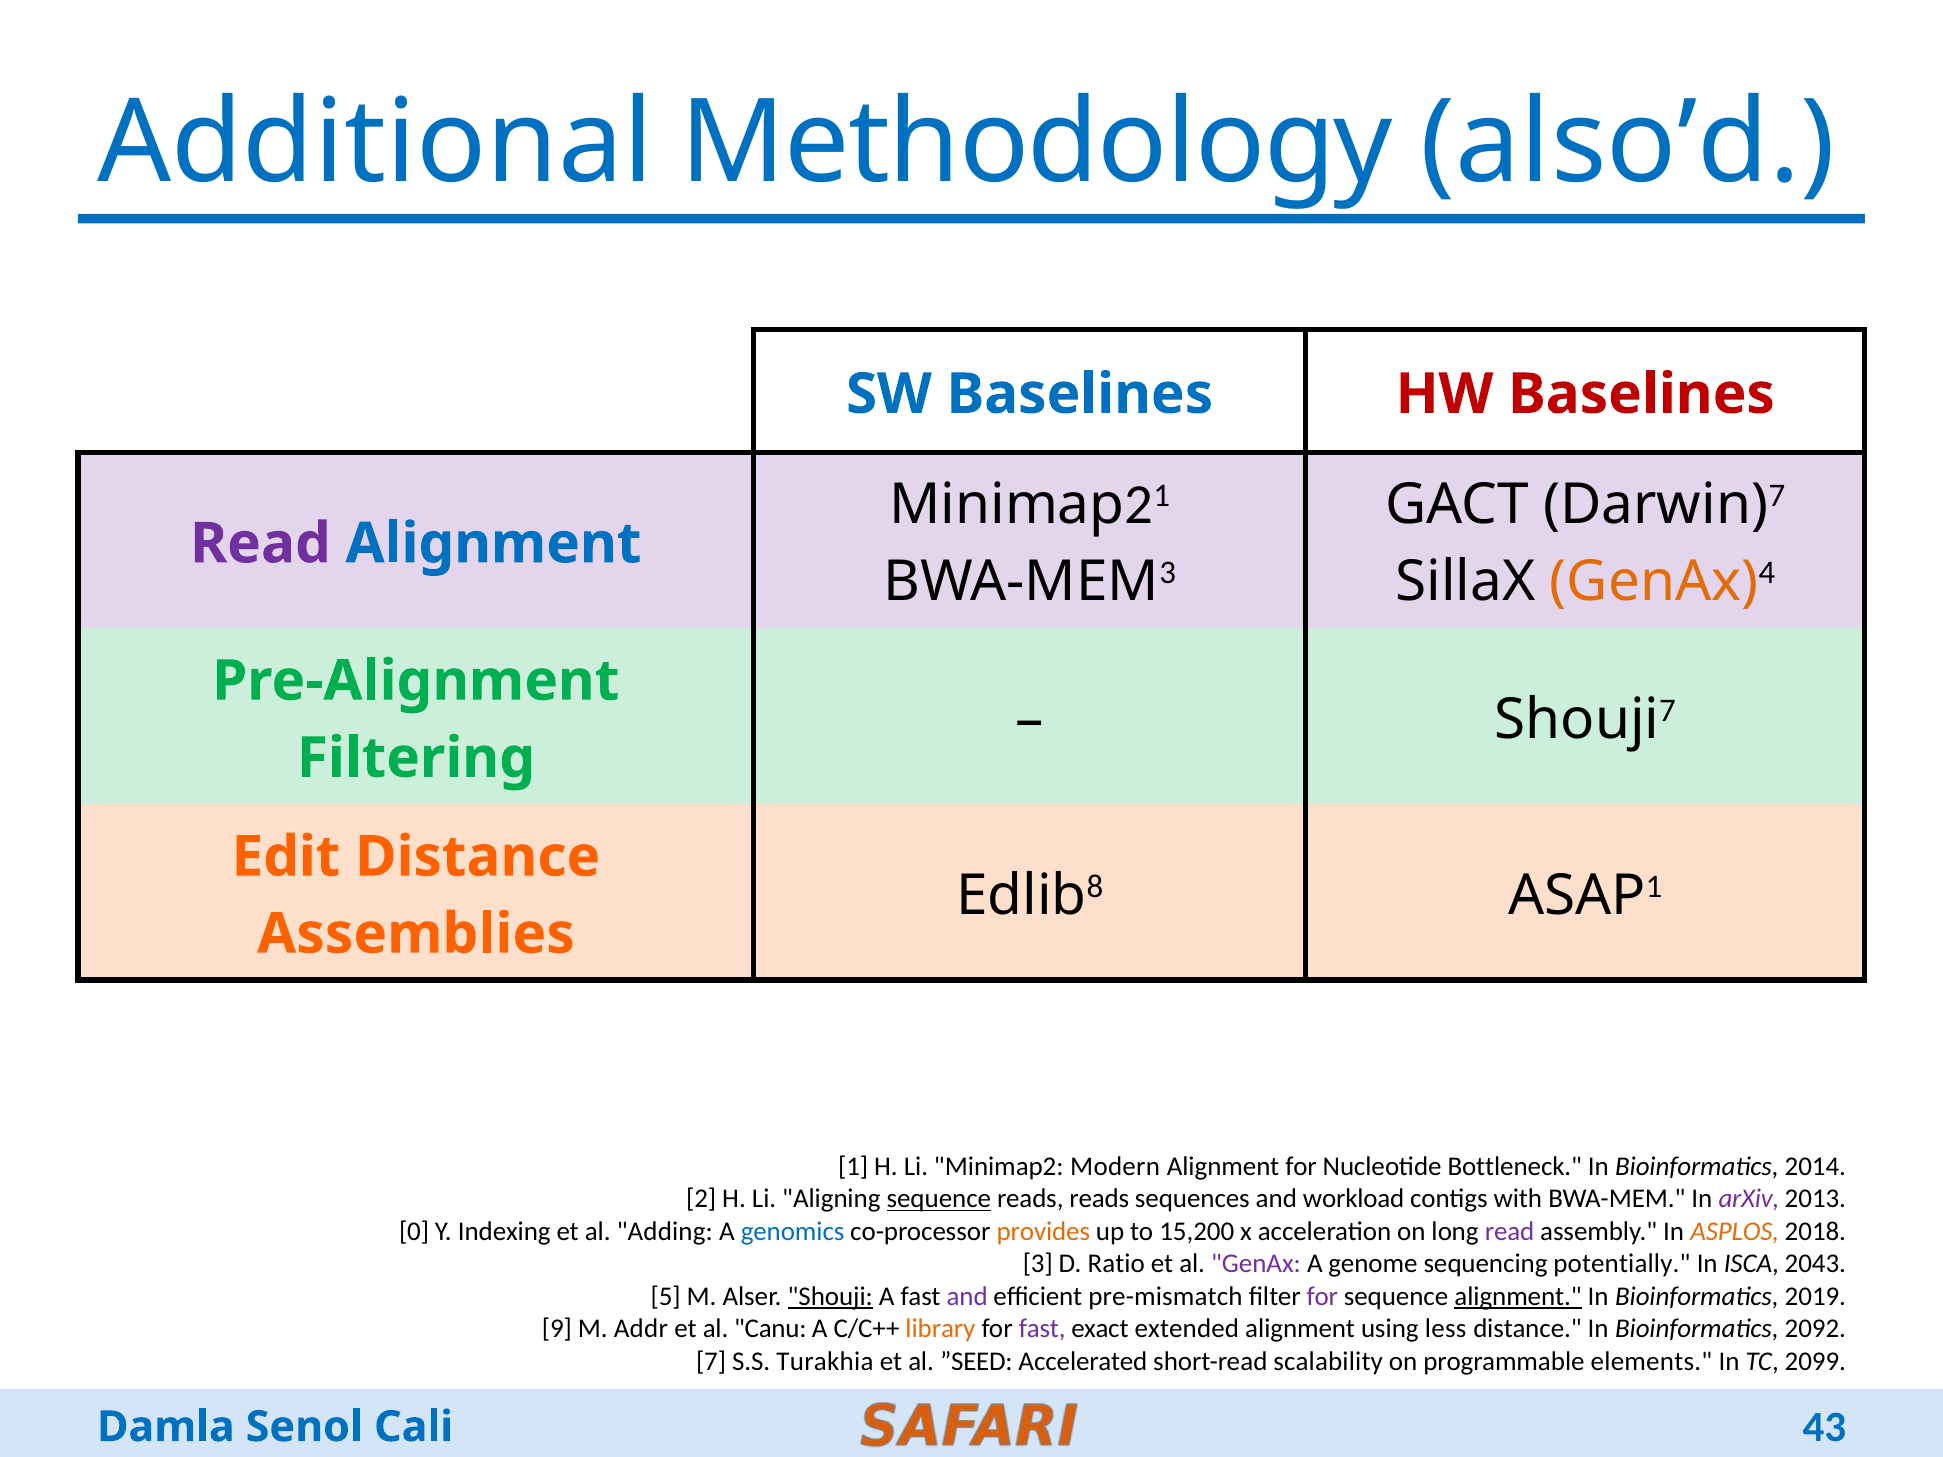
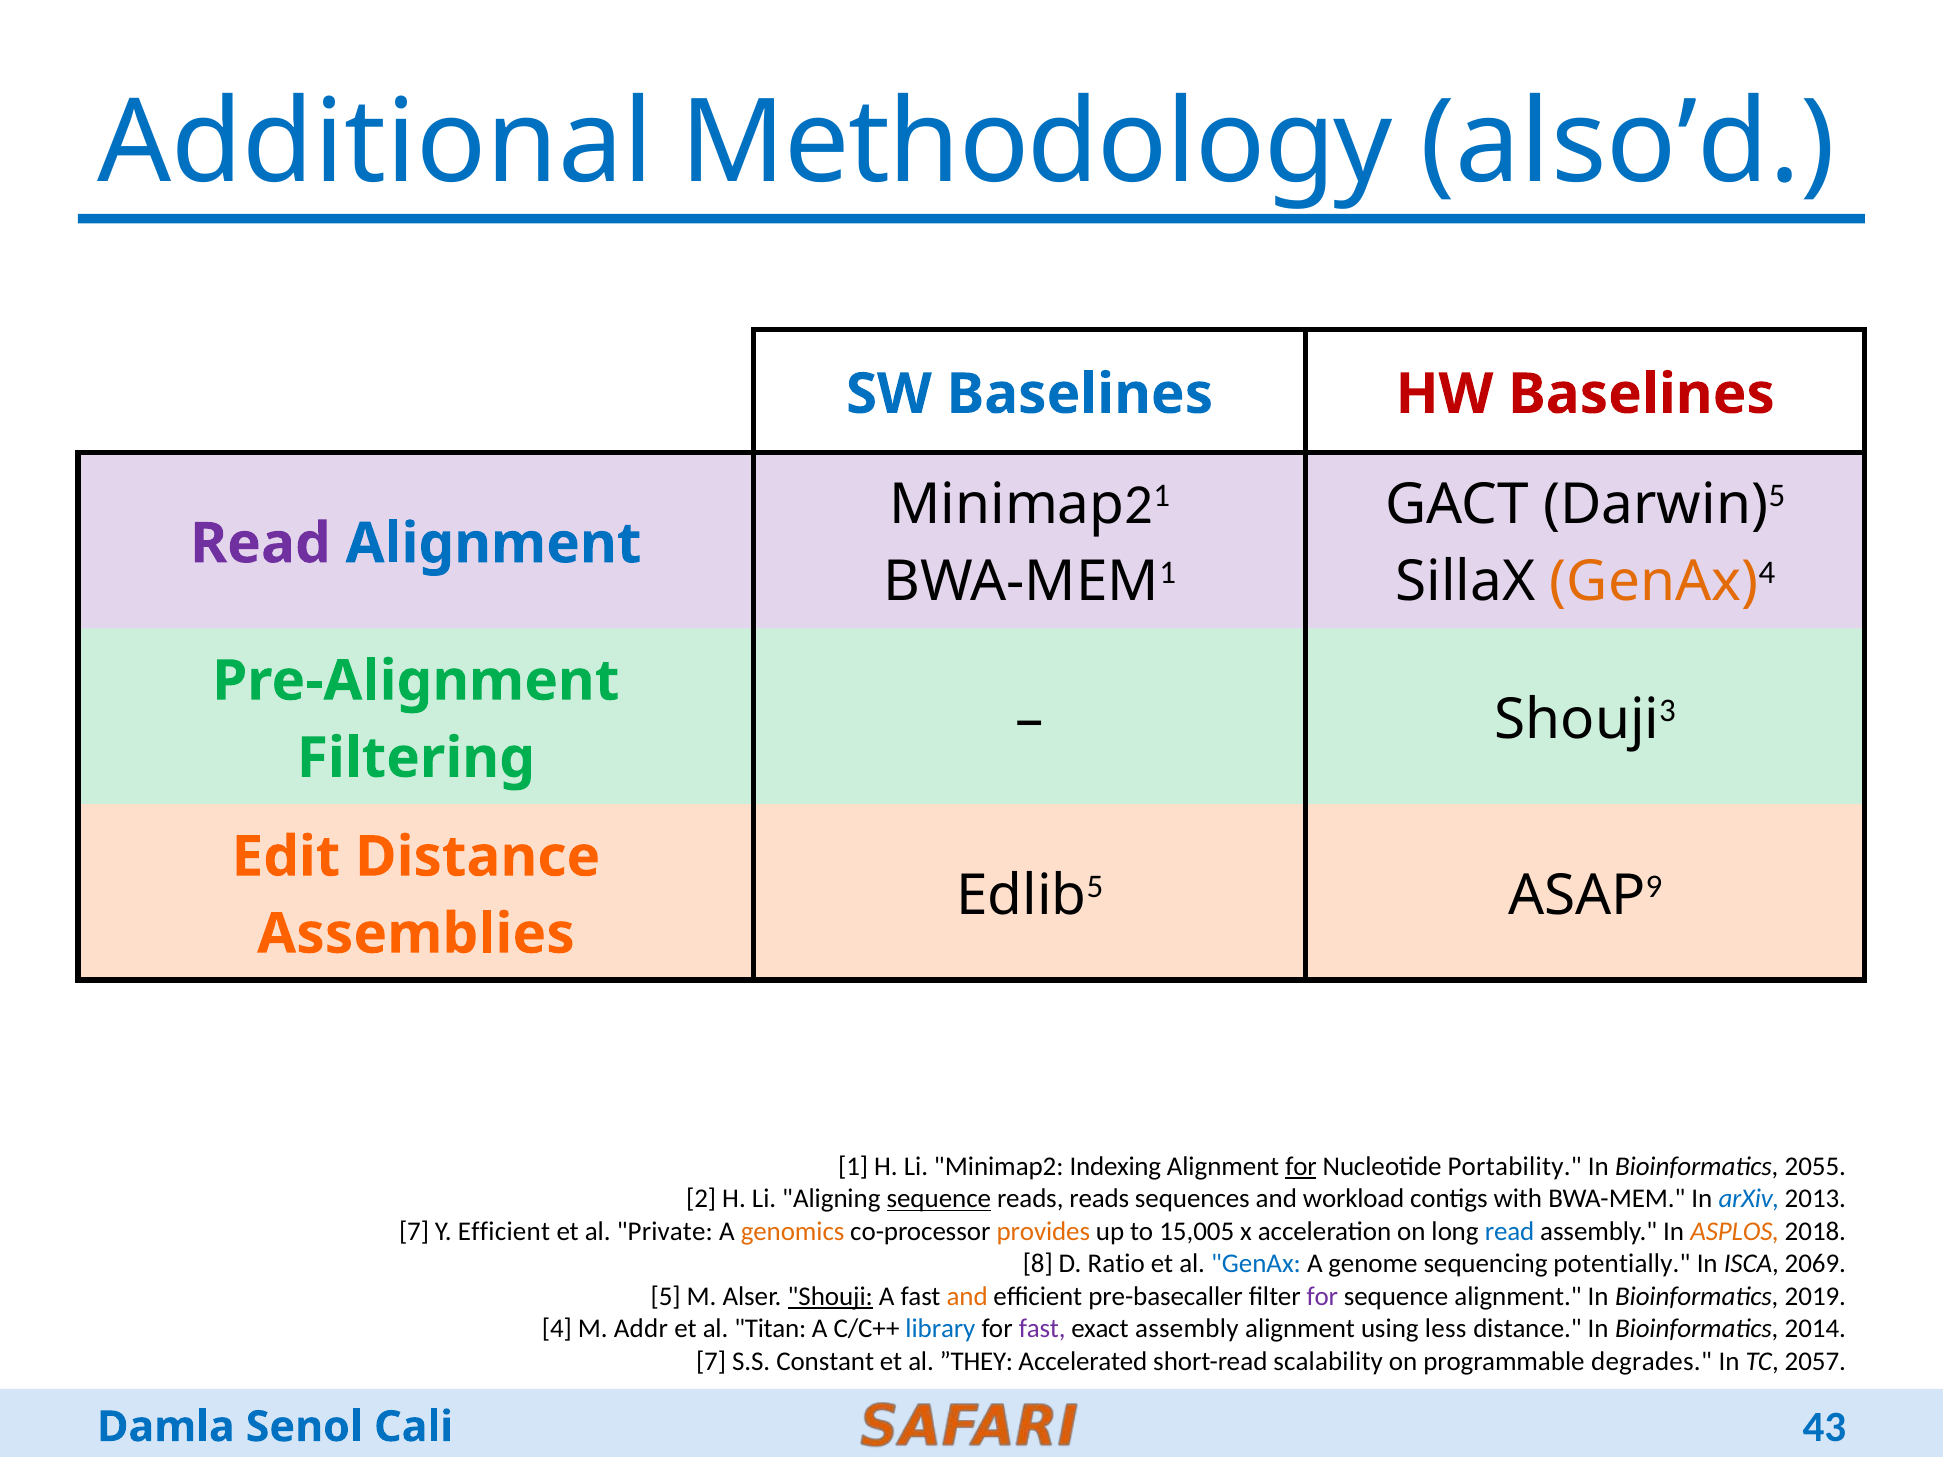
Darwin 7: 7 -> 5 (1777, 496)
BWA-MEM 3: 3 -> 1 (1168, 573)
Shouji 7: 7 -> 3 (1668, 711)
Edlib 8: 8 -> 5 (1095, 887)
1: 1 -> 9 (1654, 887)
Modern: Modern -> Indexing (1115, 1167)
for underline: none -> present (1301, 1167)
Bottleneck: Bottleneck -> Portability (1515, 1167)
2014: 2014 -> 2055 (1815, 1167)
arXiv colour: purple -> blue (1749, 1199)
0: 0 -> 7 (414, 1232)
Y Indexing: Indexing -> Efficient (504, 1232)
Adding: Adding -> Private (665, 1232)
genomics colour: blue -> orange (793, 1232)
15,200: 15,200 -> 15,005 (1197, 1232)
read colour: purple -> blue (1510, 1232)
3: 3 -> 8 (1038, 1264)
GenAx colour: purple -> blue (1256, 1264)
2043: 2043 -> 2069 (1815, 1264)
and colour: purple -> orange (967, 1296)
pre-mismatch: pre-mismatch -> pre-basecaller (1166, 1296)
alignment underline: present -> none (1518, 1296)
9: 9 -> 4 (557, 1329)
Canu: Canu -> Titan (770, 1329)
library colour: orange -> blue (940, 1329)
exact extended: extended -> assembly (1187, 1329)
2092: 2092 -> 2014 (1815, 1329)
Turakhia: Turakhia -> Constant (825, 1361)
”SEED: ”SEED -> ”THEY (976, 1361)
elements: elements -> degrades (1651, 1361)
2099: 2099 -> 2057 (1815, 1361)
